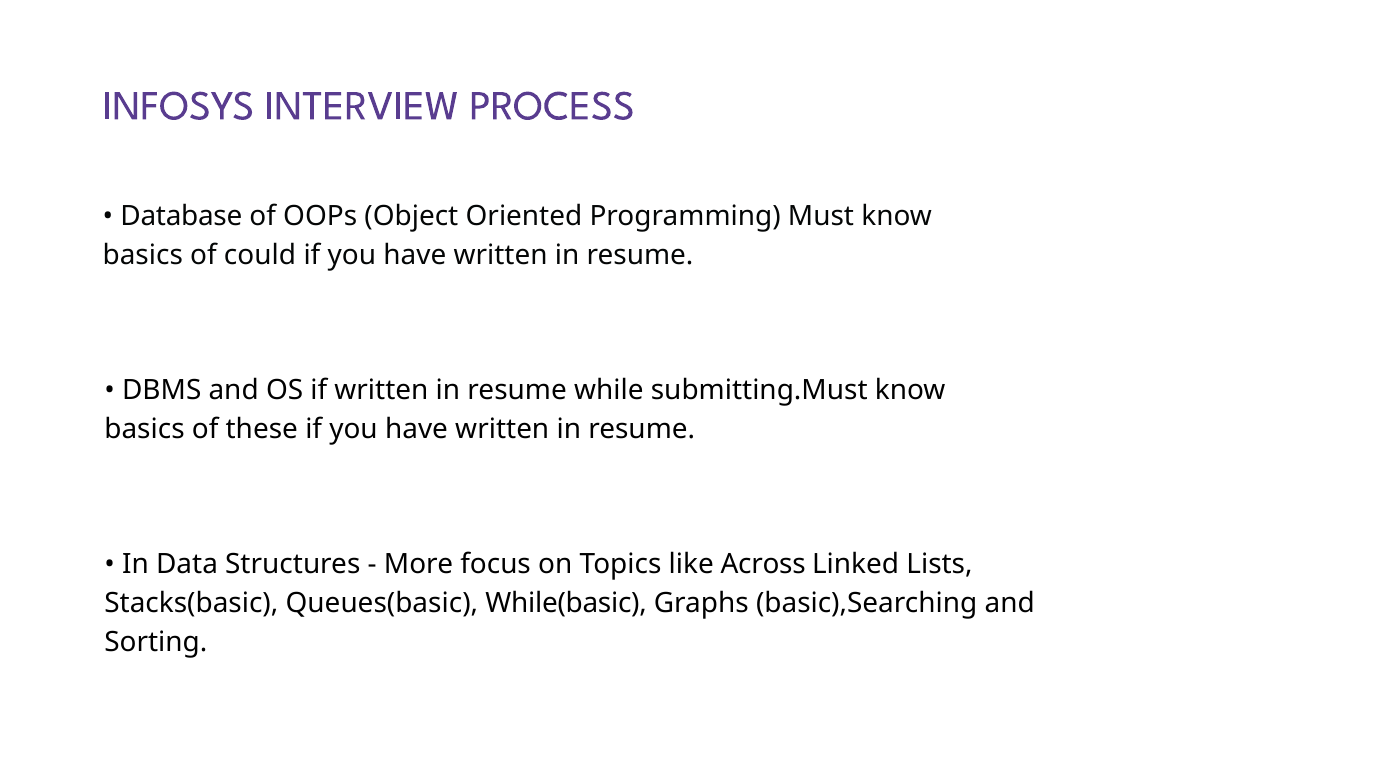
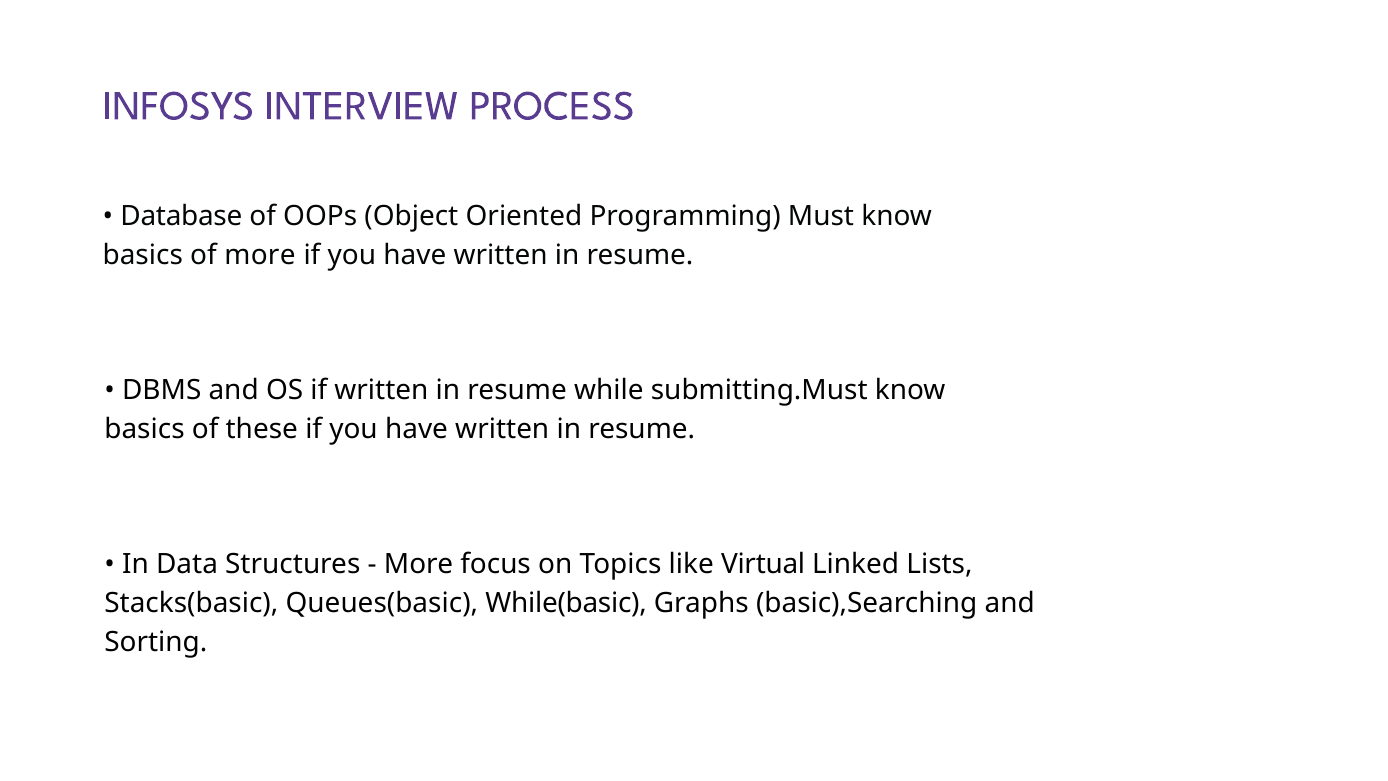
of could: could -> more (260, 256)
Across: Across -> Virtual (763, 564)
